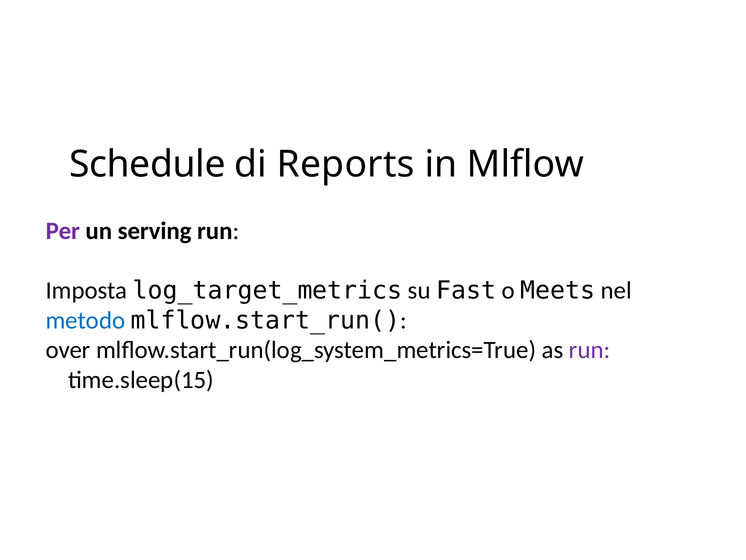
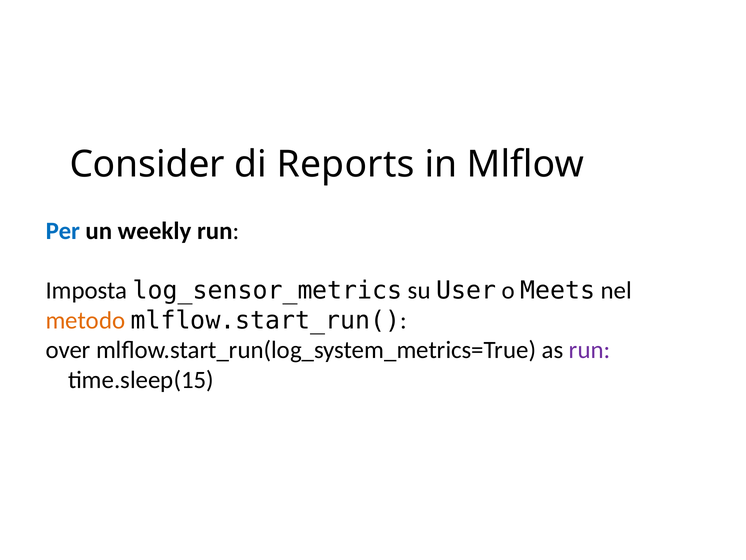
Schedule: Schedule -> Consider (147, 164)
Per colour: purple -> blue (63, 231)
serving: serving -> weekly (155, 231)
log_target_metrics: log_target_metrics -> log_sensor_metrics (268, 290)
Fast: Fast -> User (466, 290)
metodo colour: blue -> orange (85, 320)
